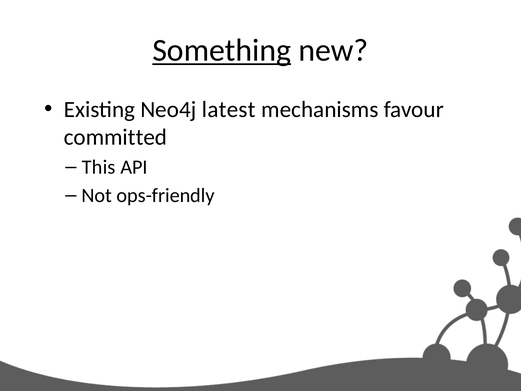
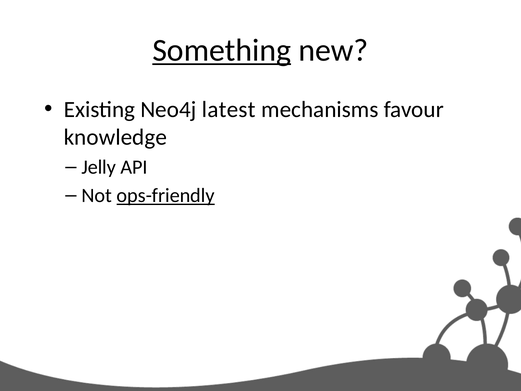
committed: committed -> knowledge (115, 137)
This: This -> Jelly (99, 167)
ops-friendly underline: none -> present (166, 195)
